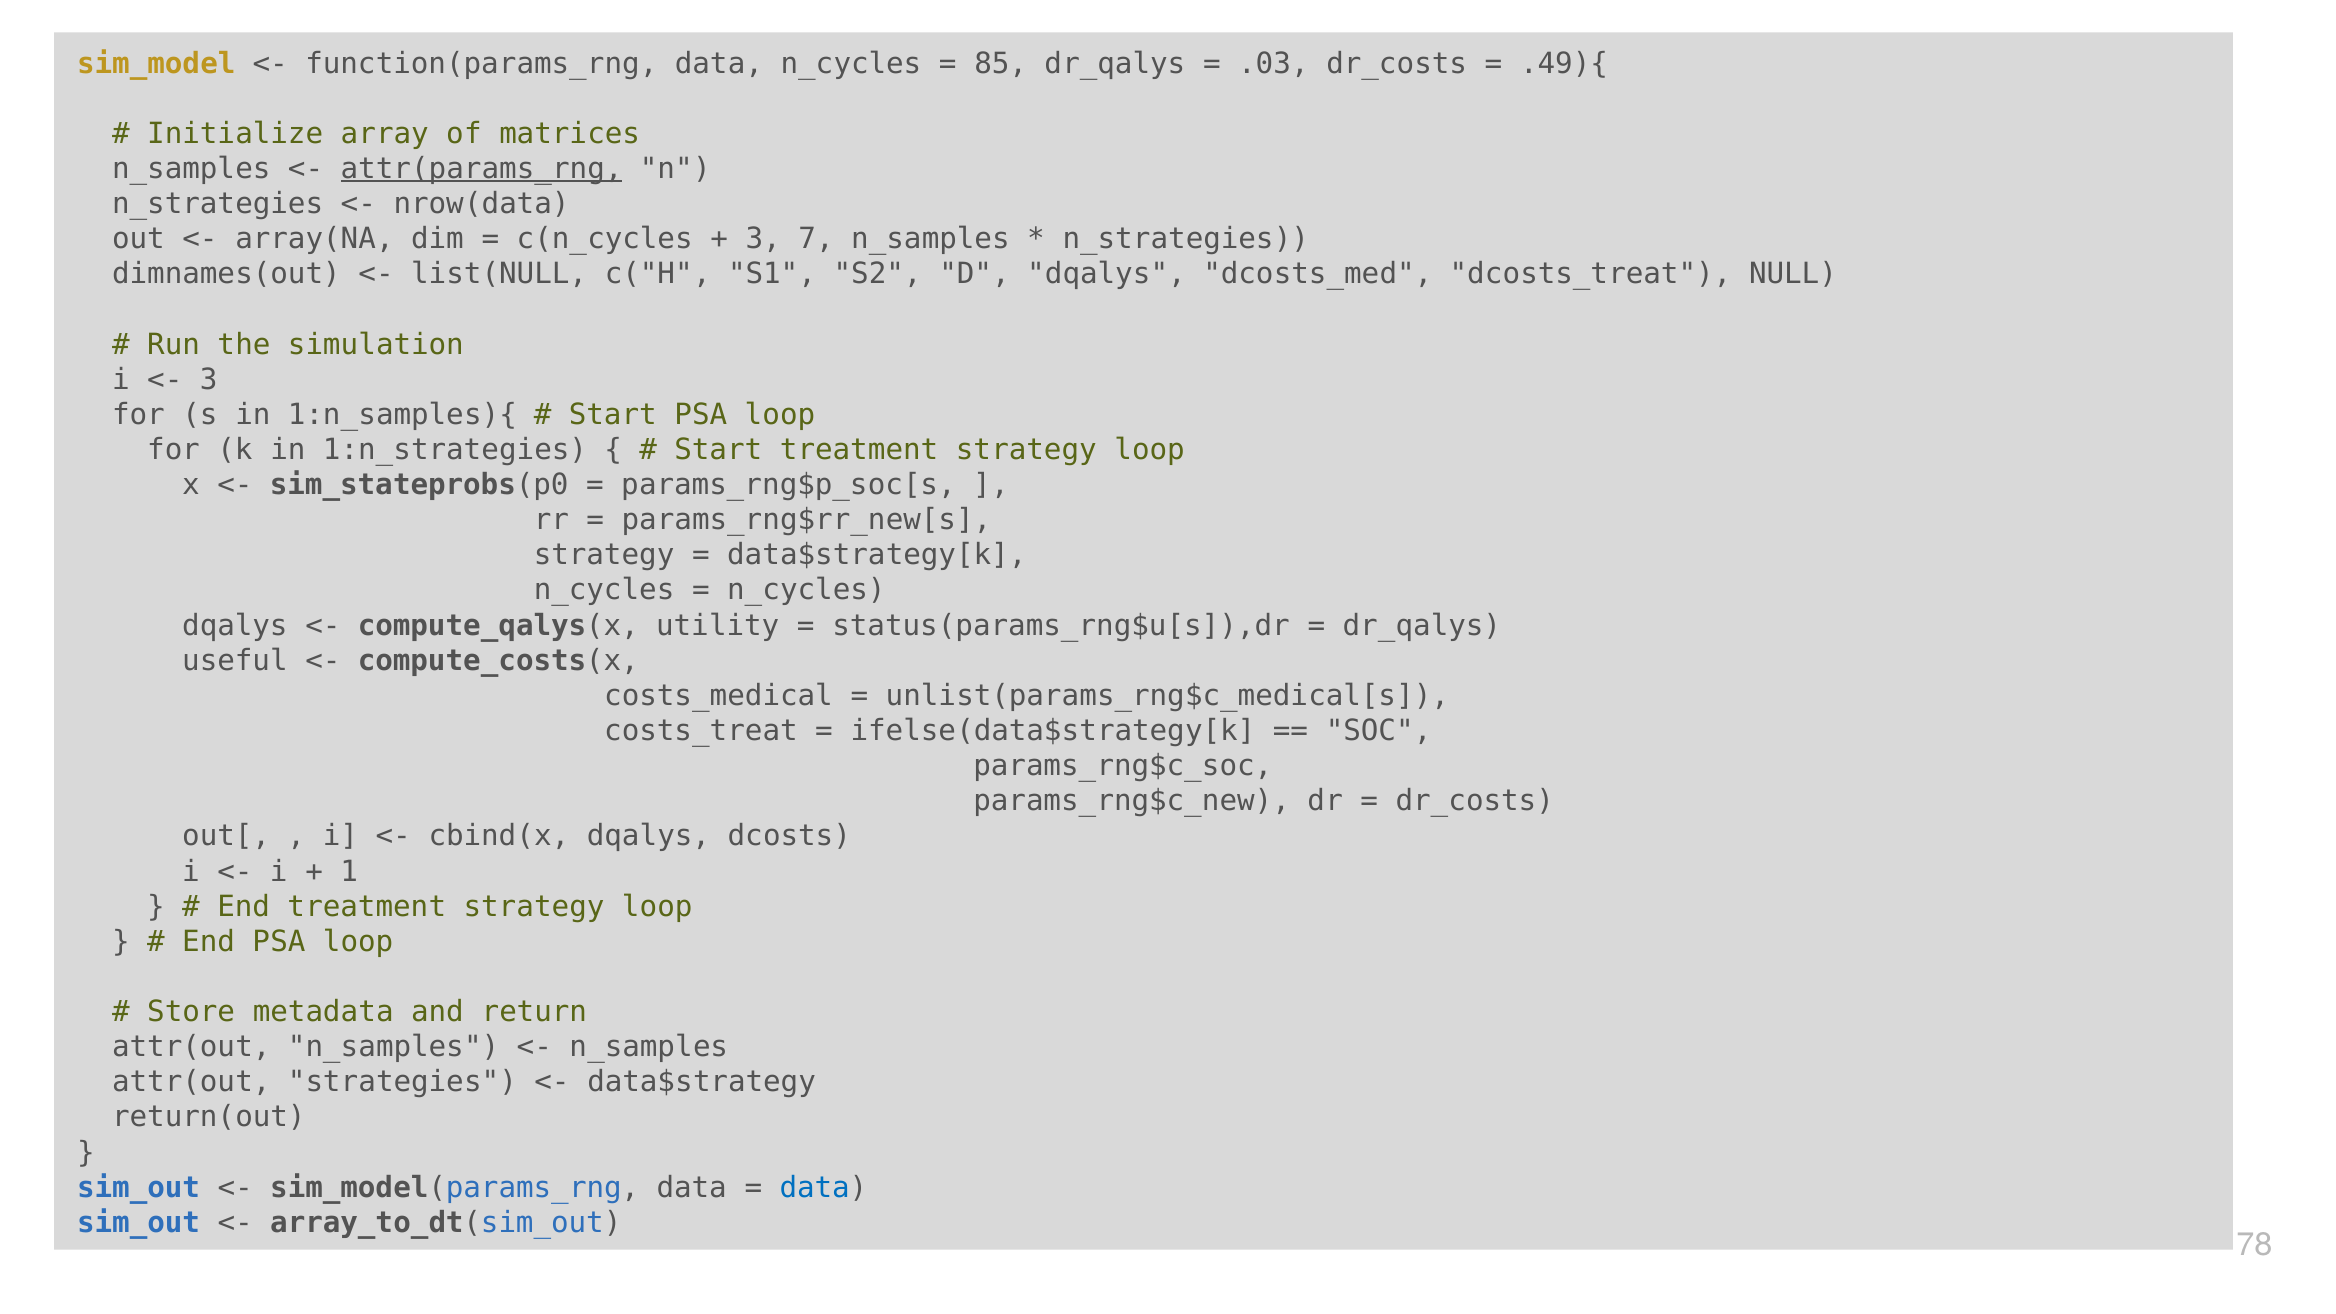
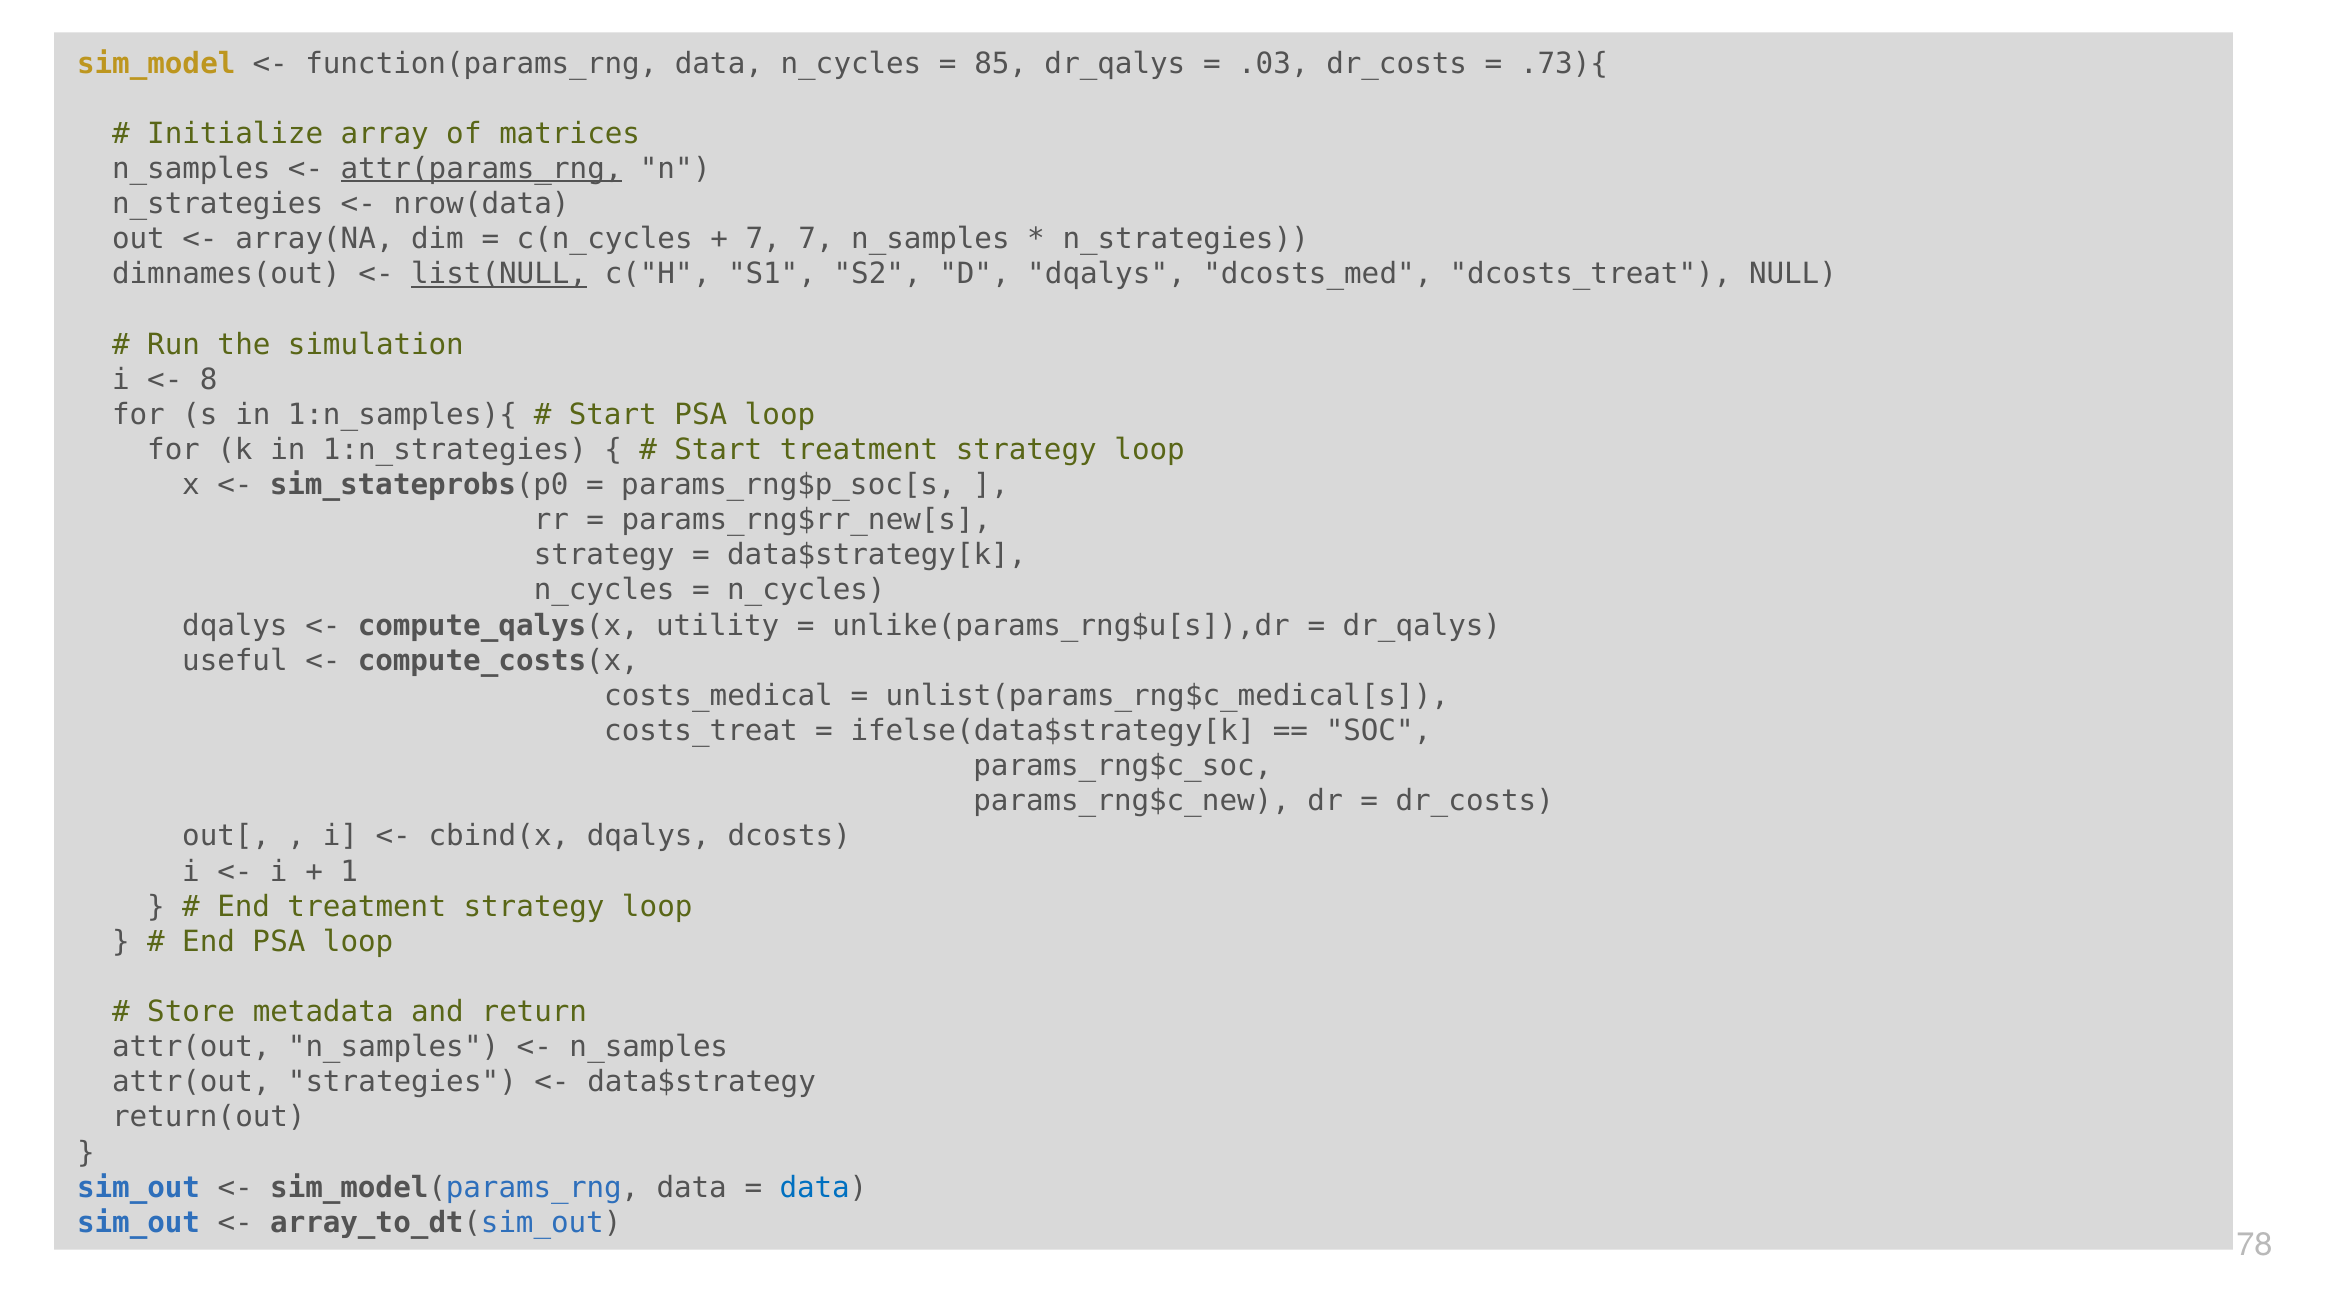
.49){: .49){ -> .73){ (1564, 63)
3: 3 -> 7 (763, 239)
list(NULL underline: none -> present (499, 274)
3: 3 -> 8 (209, 380)
status(params_rng$u[s]),dr: status(params_rng$u[s]),dr -> unlike(params_rng$u[s]),dr (1061, 625)
